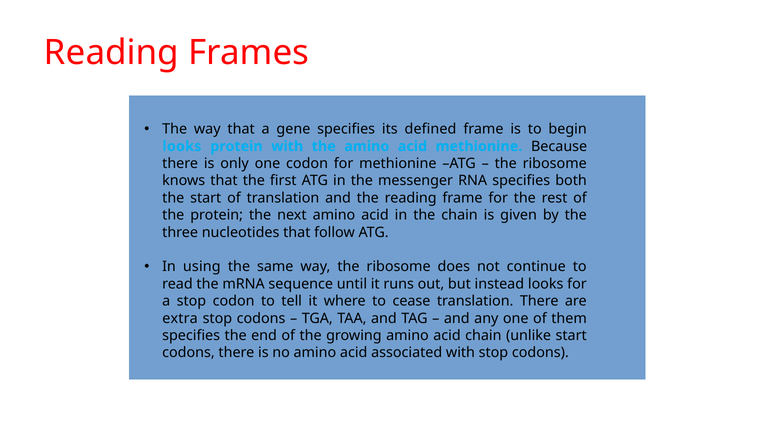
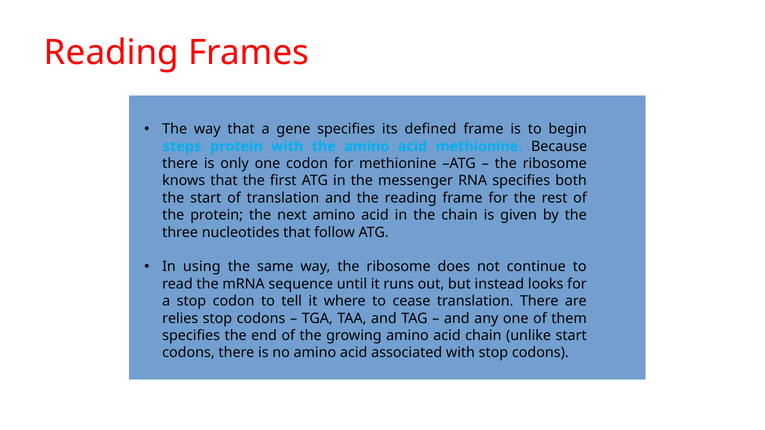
looks: looks -> steps (182, 146)
extra: extra -> relies (180, 319)
